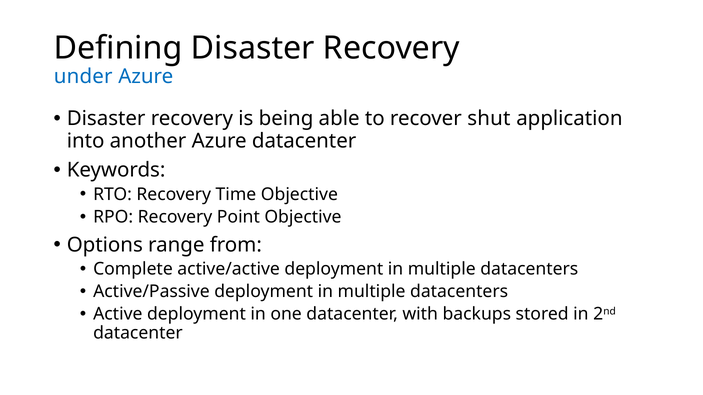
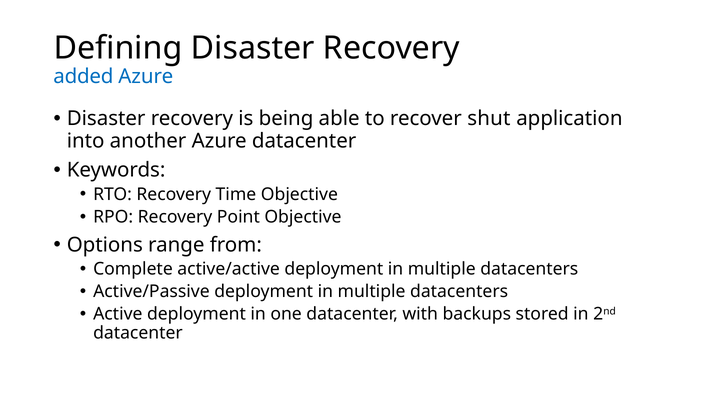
under: under -> added (83, 77)
